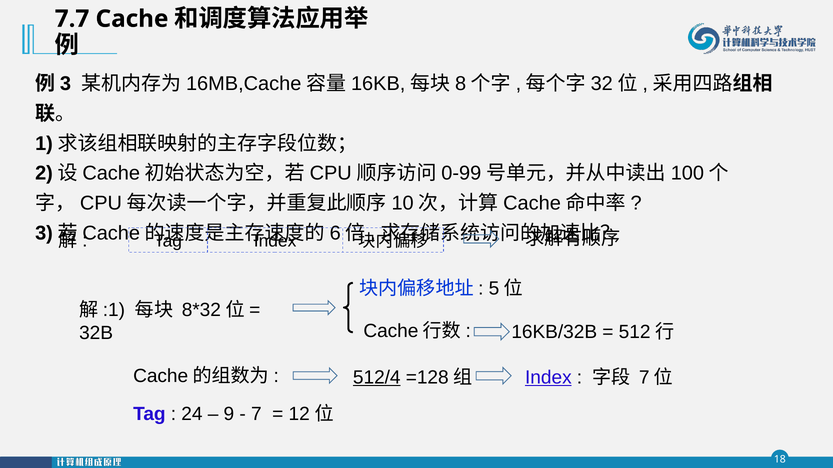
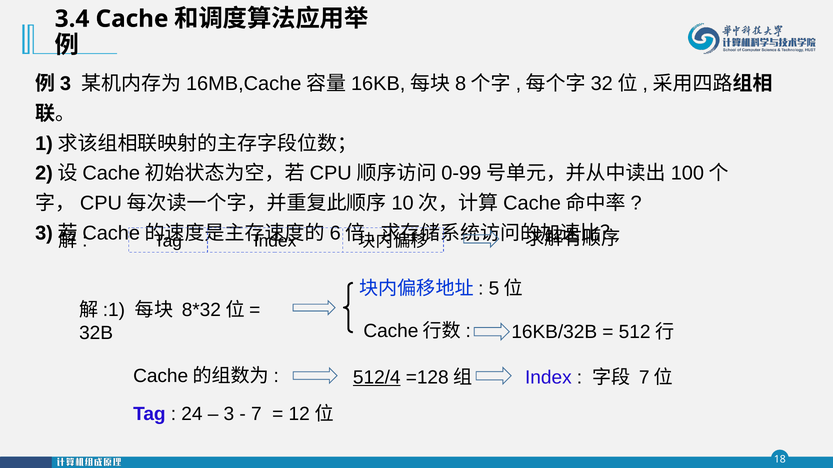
7.7: 7.7 -> 3.4 (72, 19)
Index underline: present -> none (548, 378)
9: 9 -> 3 (229, 414)
